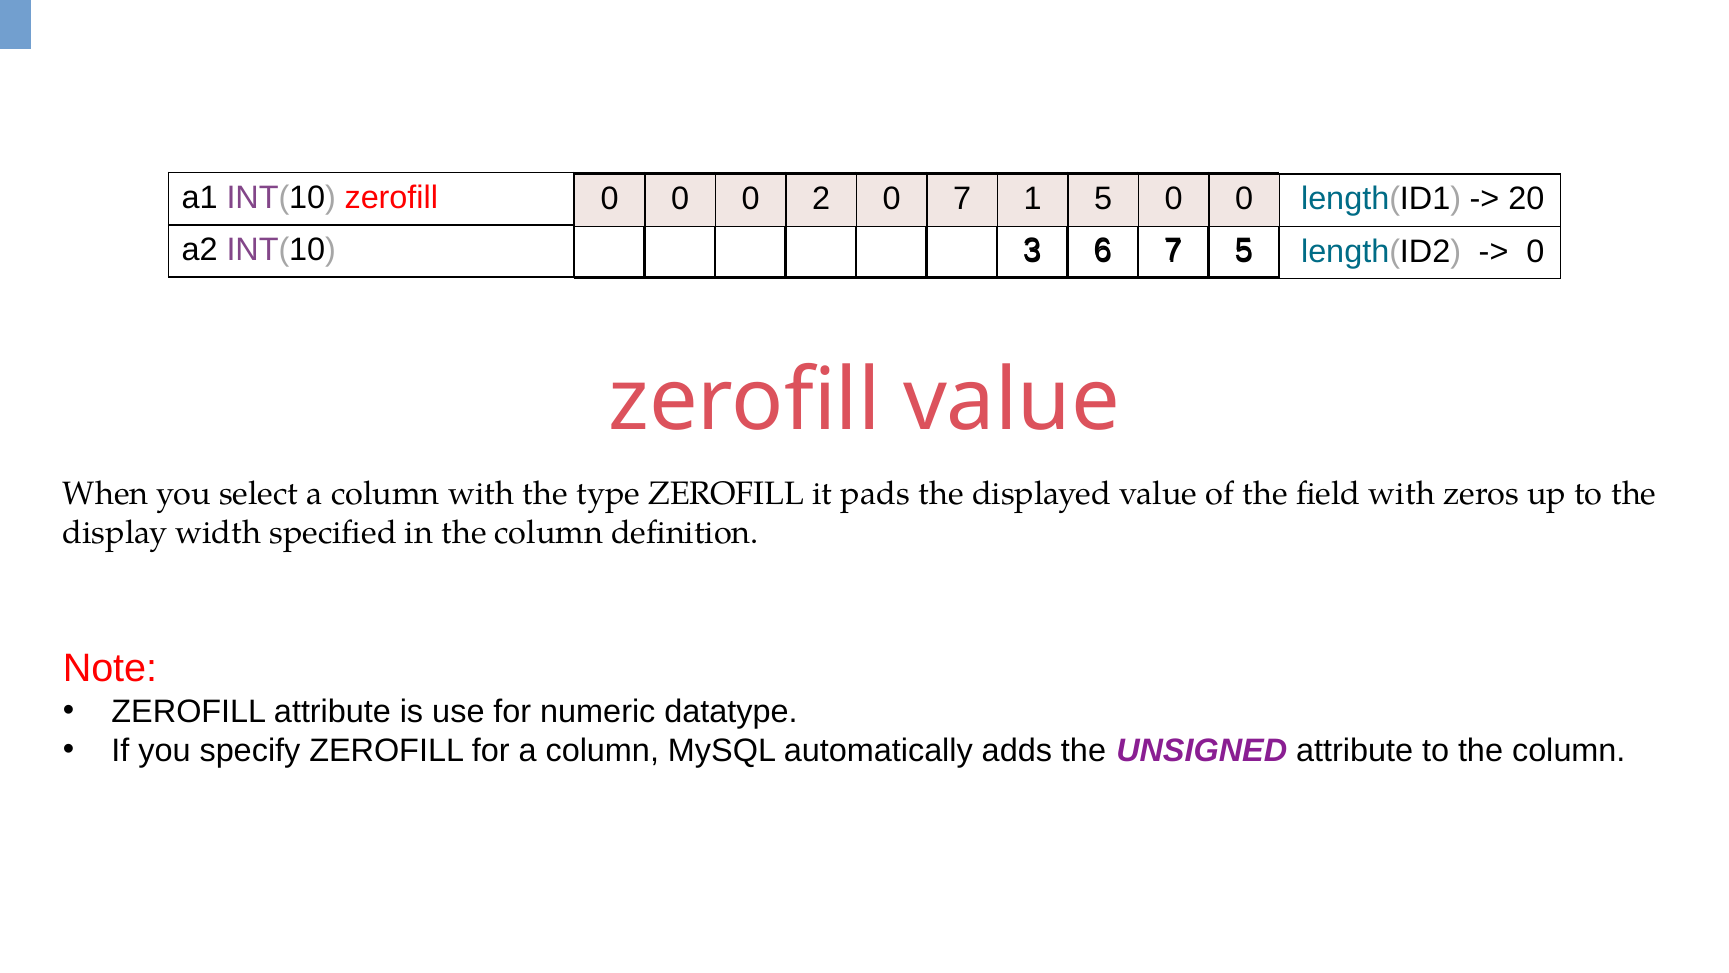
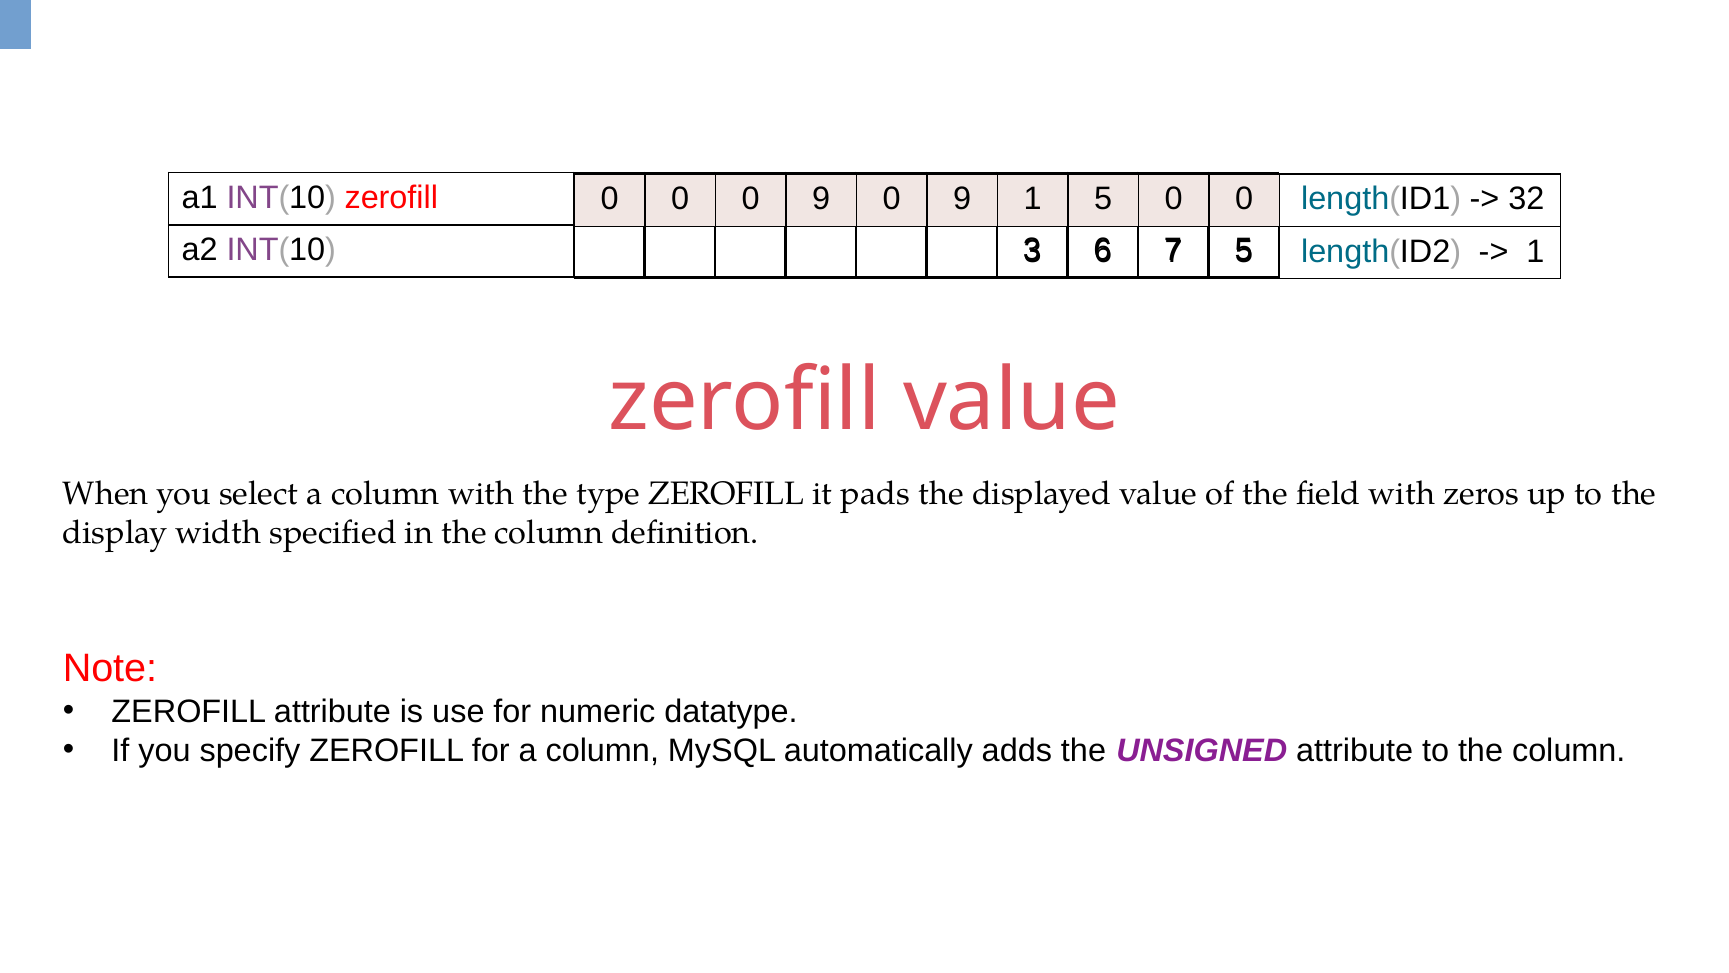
0 0 2: 2 -> 9 (821, 199)
7: 7 -> 9 (962, 199)
20: 20 -> 32 (1526, 199)
0: 0 -> 1 (1535, 252)
